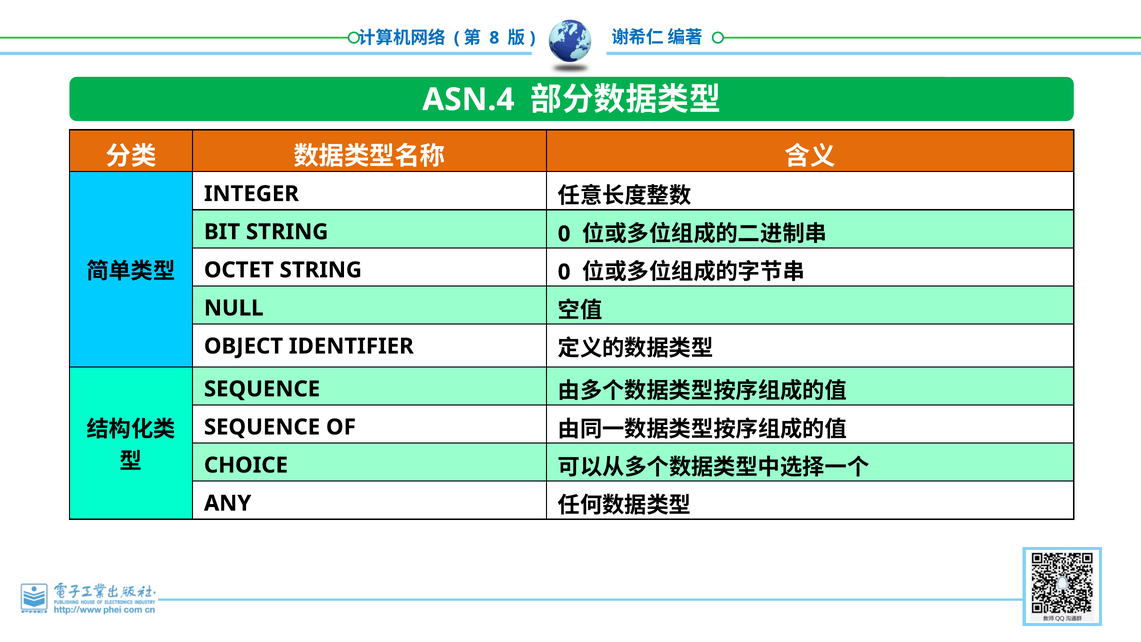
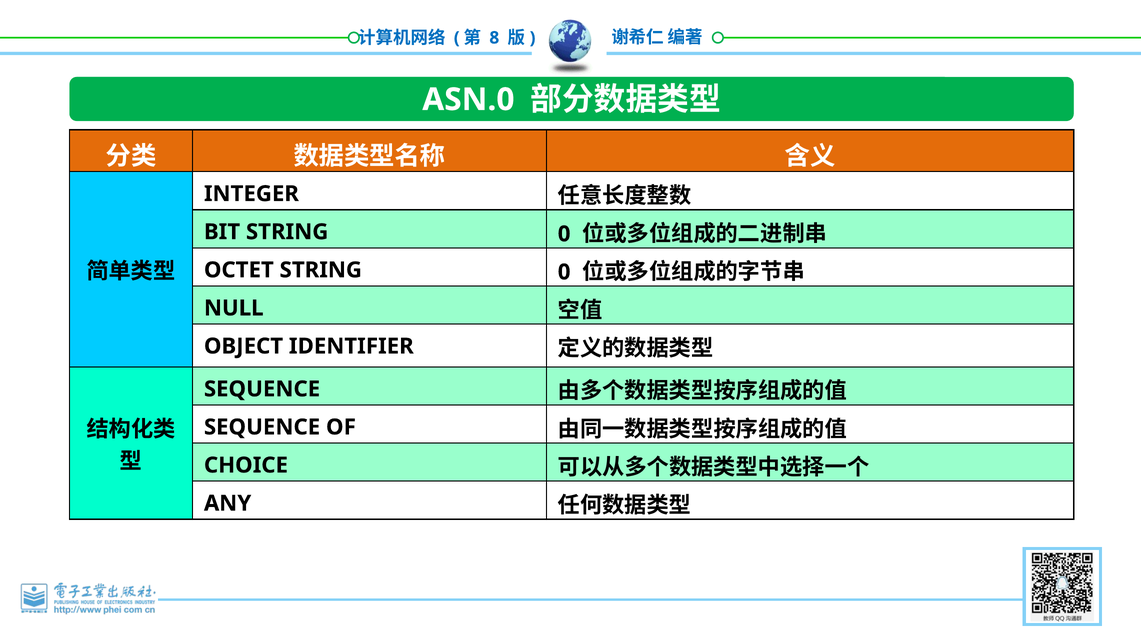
ASN.4: ASN.4 -> ASN.0 (468, 100)
